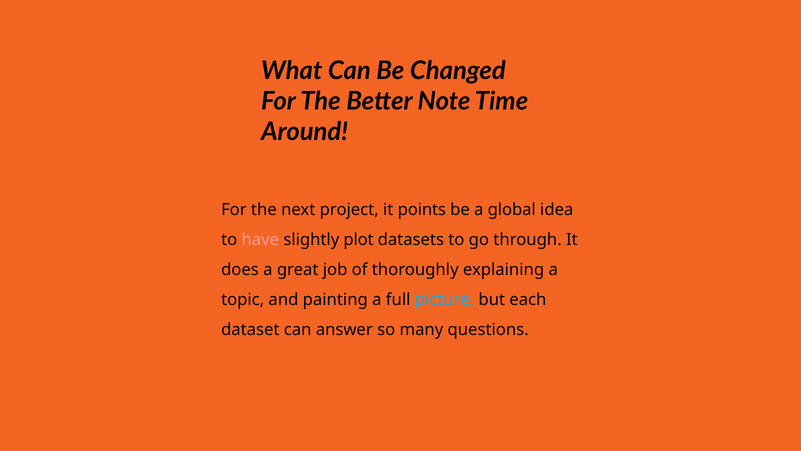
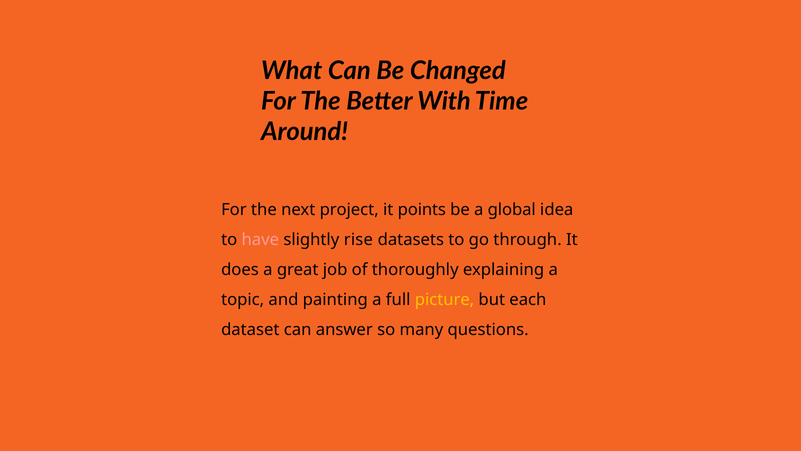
Note: Note -> With (444, 101)
plot: plot -> rise (358, 239)
picture colour: light blue -> yellow (445, 300)
